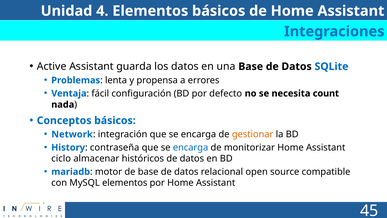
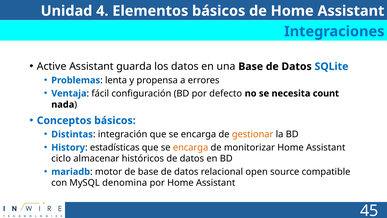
Network: Network -> Distintas (72, 134)
contraseña: contraseña -> estadísticas (115, 147)
encarga colour: blue -> orange (191, 147)
MySQL elementos: elementos -> denomina (125, 183)
